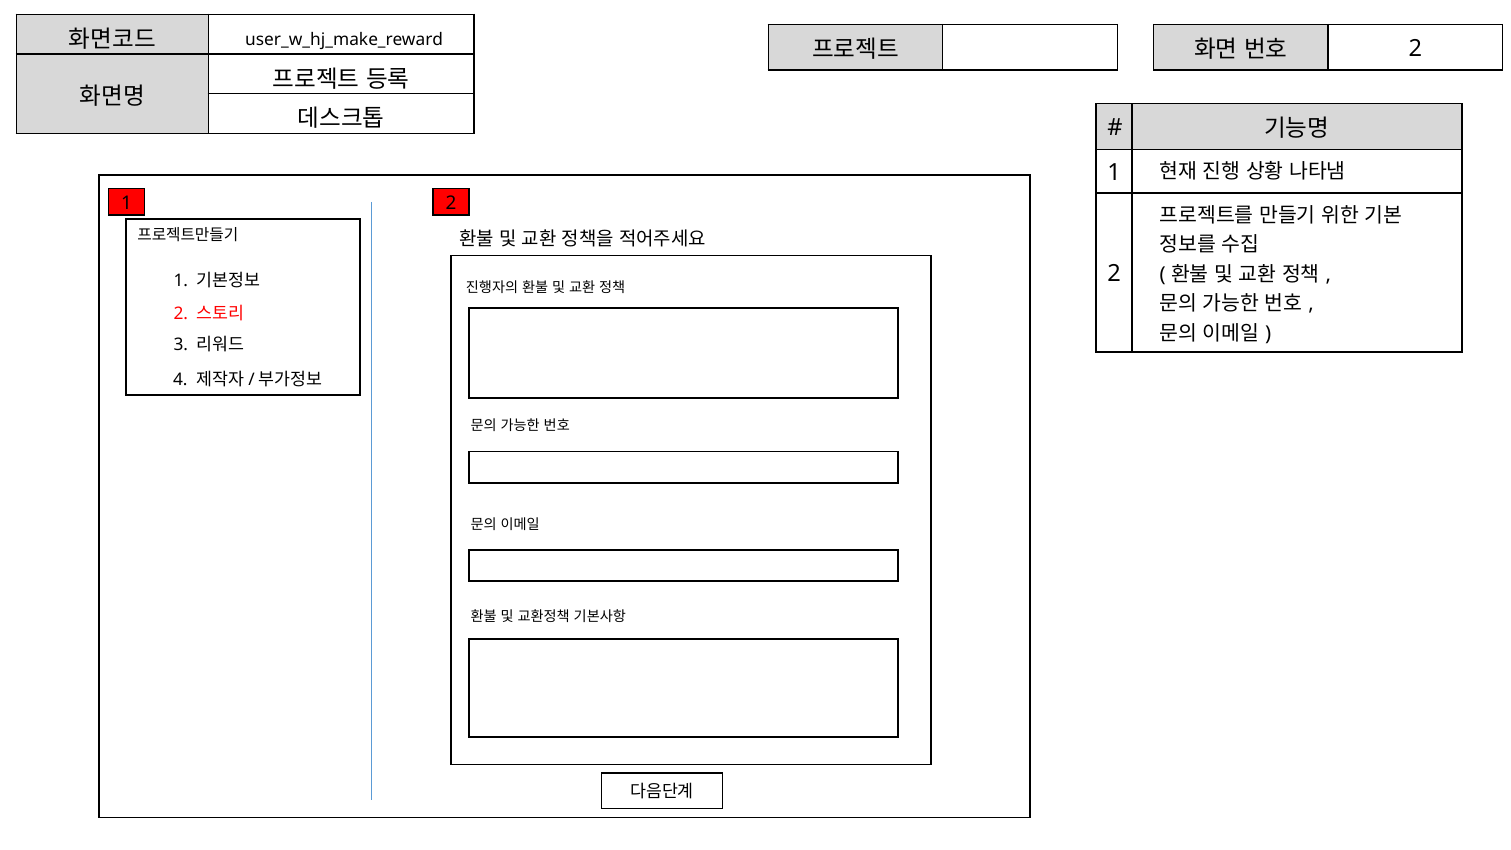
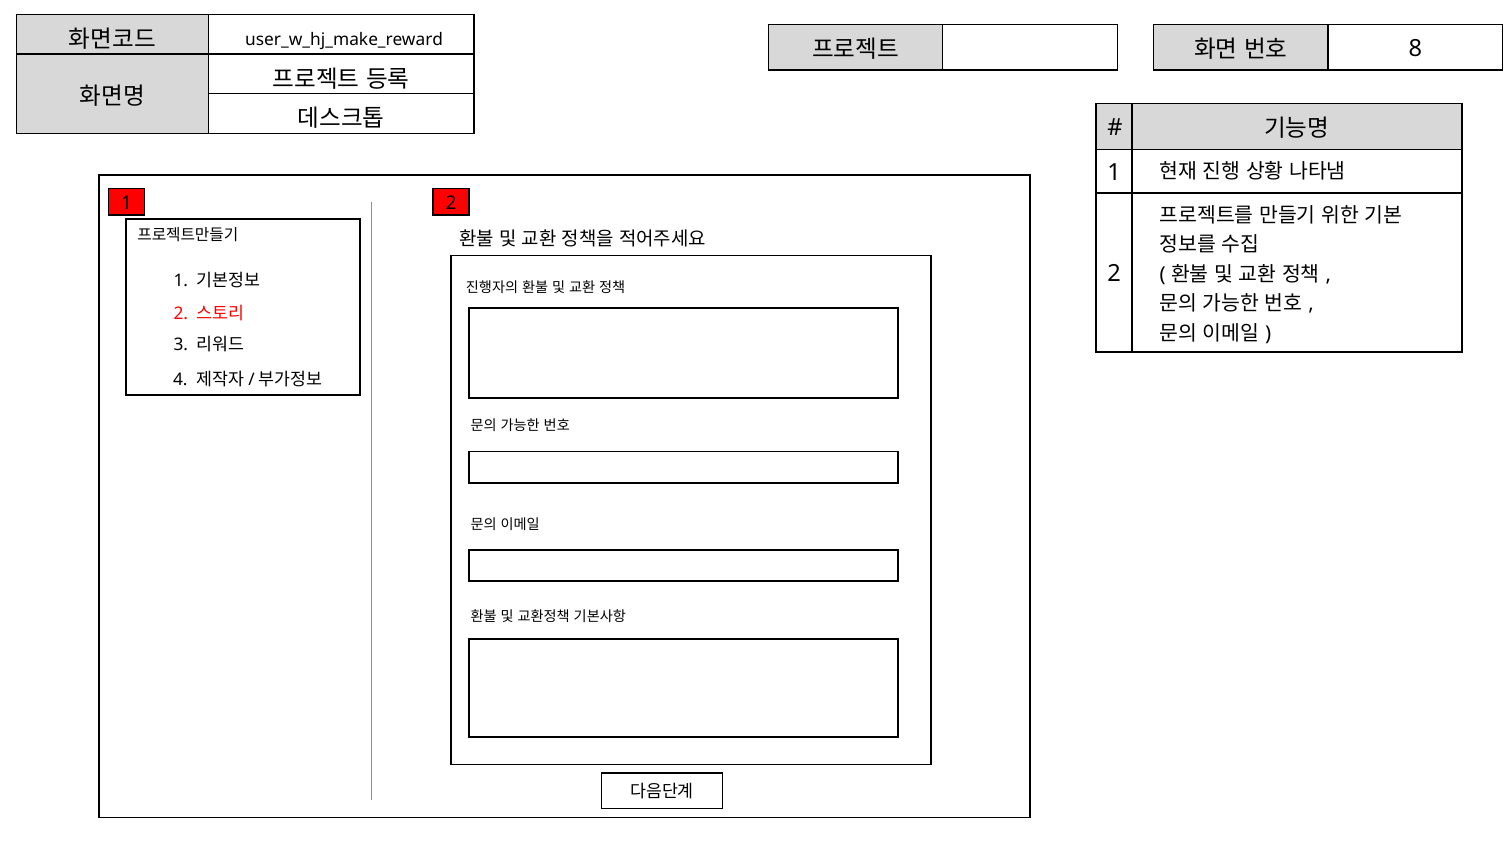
2: 2 -> 8 (1415, 49)
